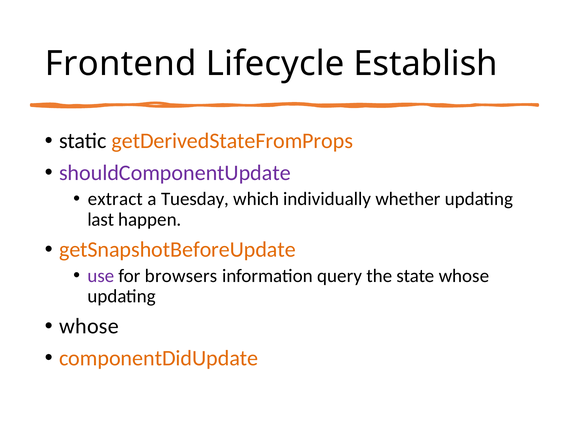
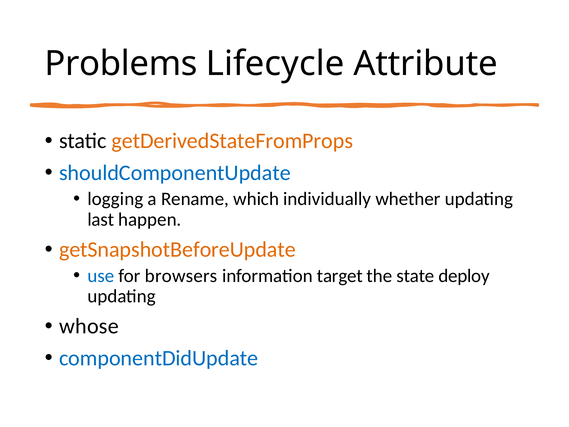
Frontend: Frontend -> Problems (121, 64)
Establish: Establish -> Attribute (426, 64)
shouldComponentUpdate colour: purple -> blue (175, 173)
extract: extract -> logging (115, 199)
Tuesday: Tuesday -> Rename (195, 199)
use colour: purple -> blue (101, 276)
query: query -> target (340, 276)
state whose: whose -> deploy (464, 276)
componentDidUpdate colour: orange -> blue (159, 358)
